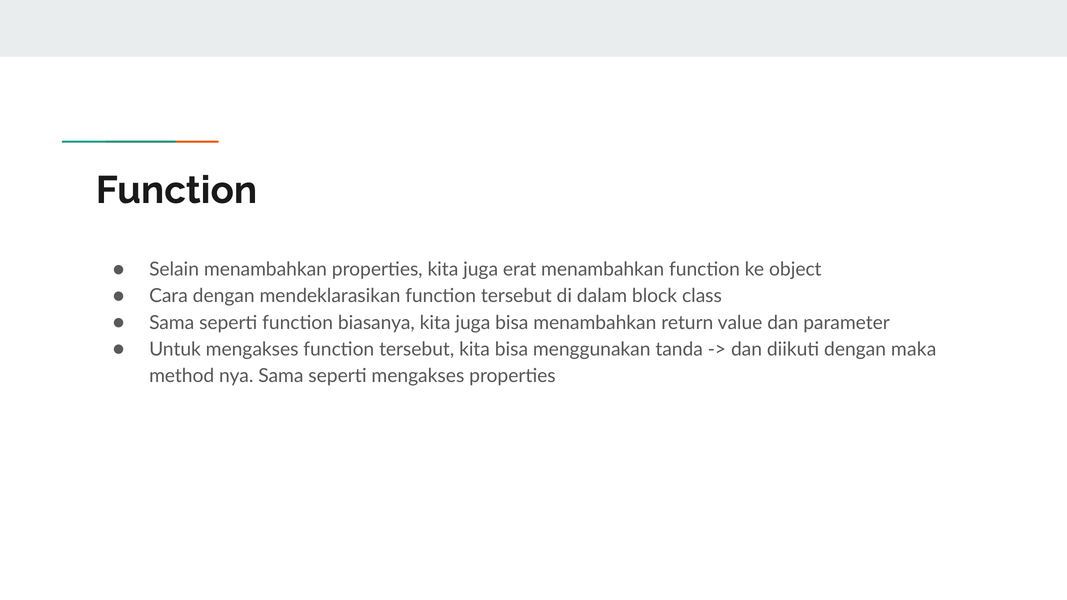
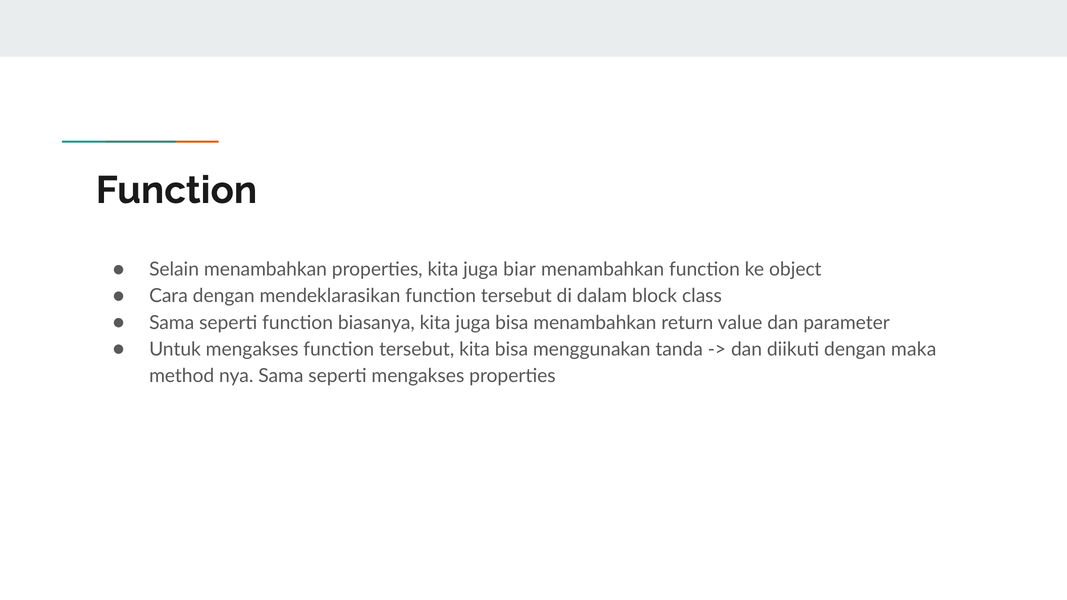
erat: erat -> biar (520, 270)
